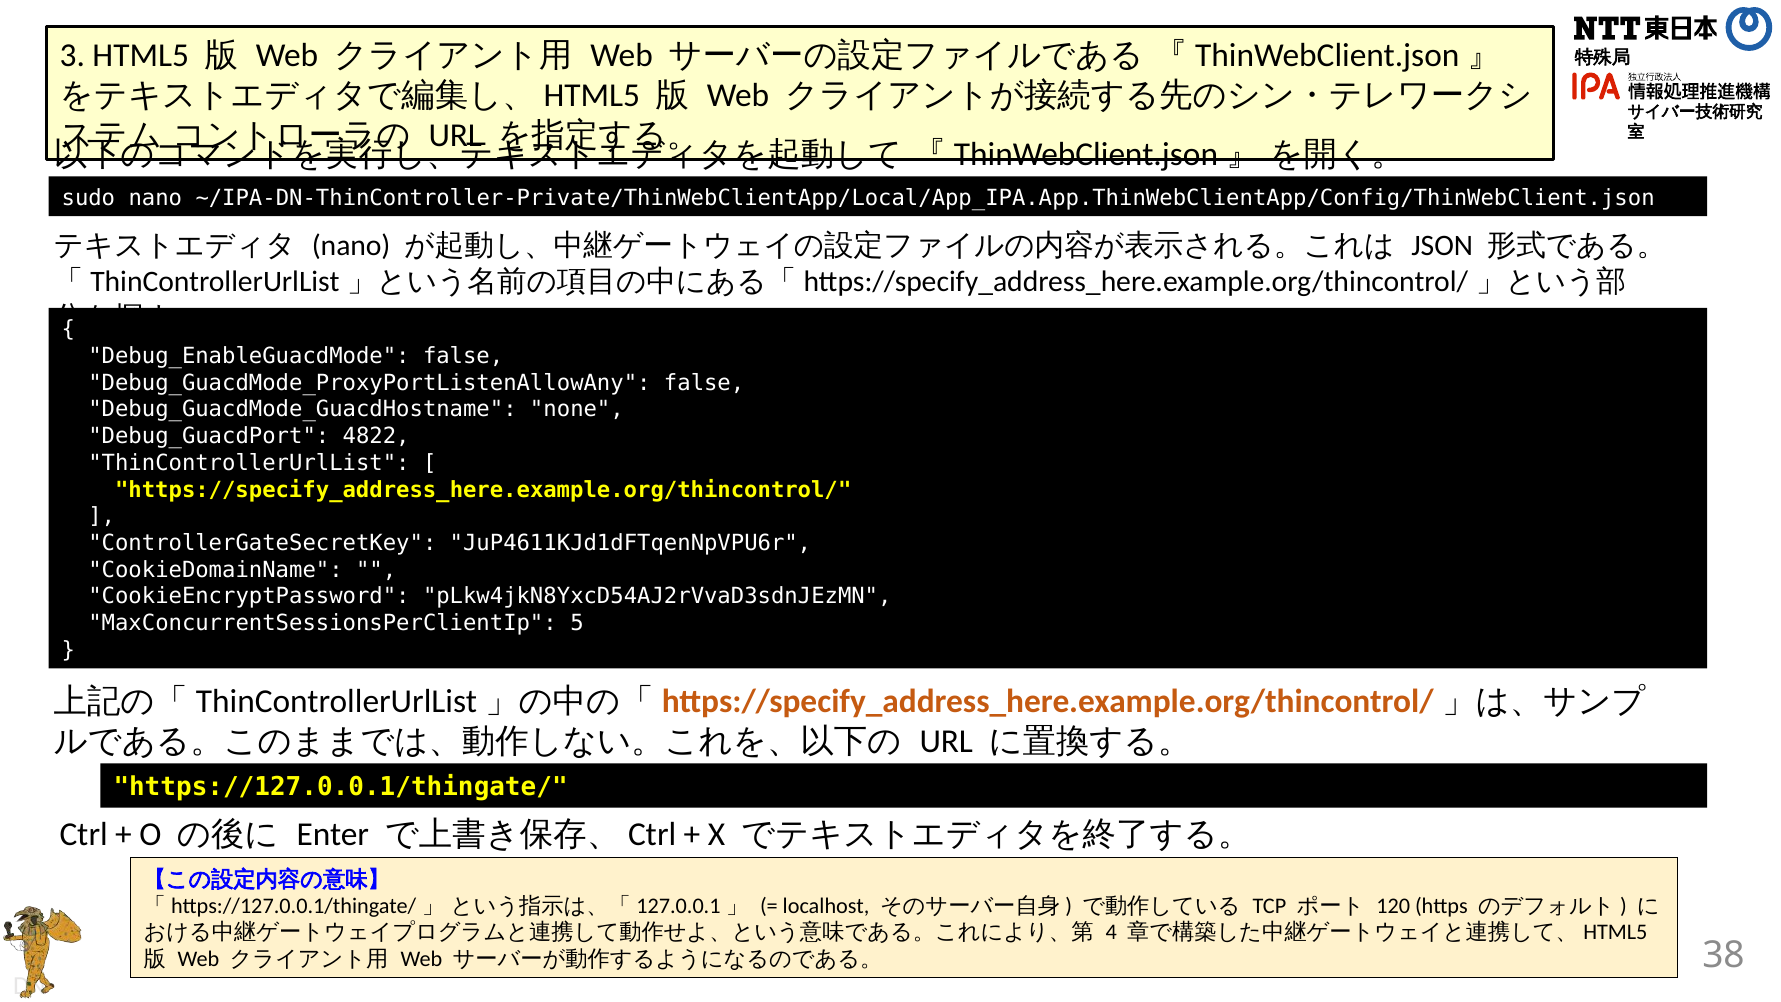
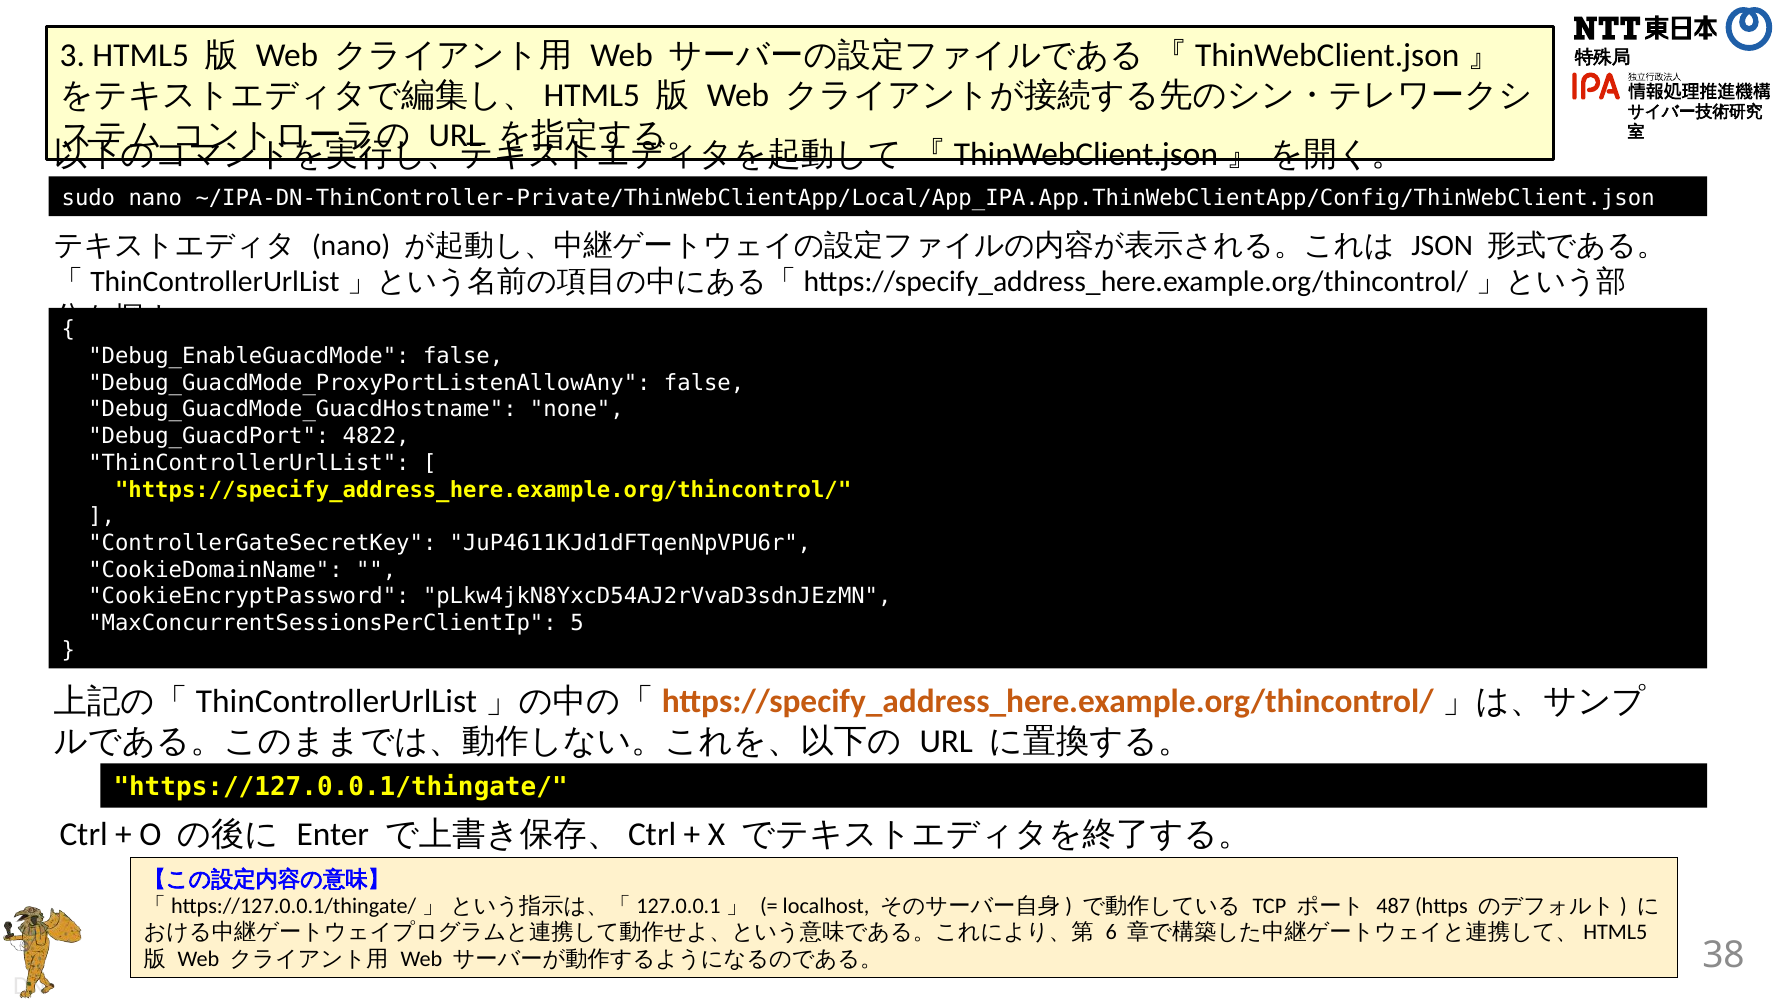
120: 120 -> 487 (1393, 906)
4: 4 -> 6 (1111, 932)
